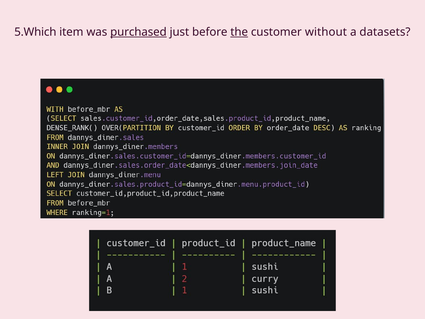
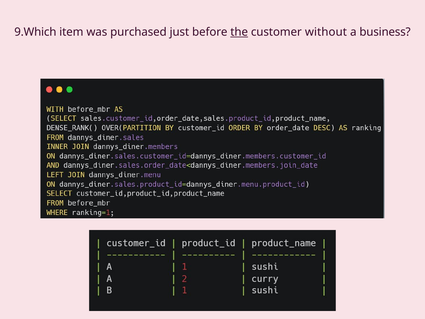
5.Which: 5.Which -> 9.Which (35, 32)
purchased underline: present -> none (138, 32)
datasets: datasets -> business (385, 32)
